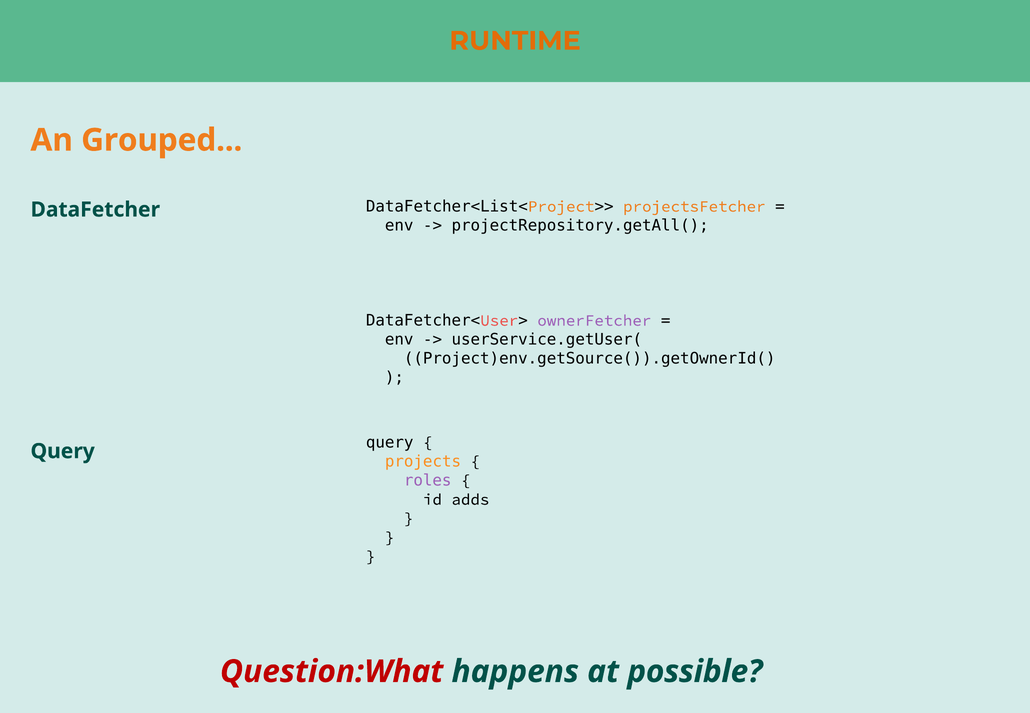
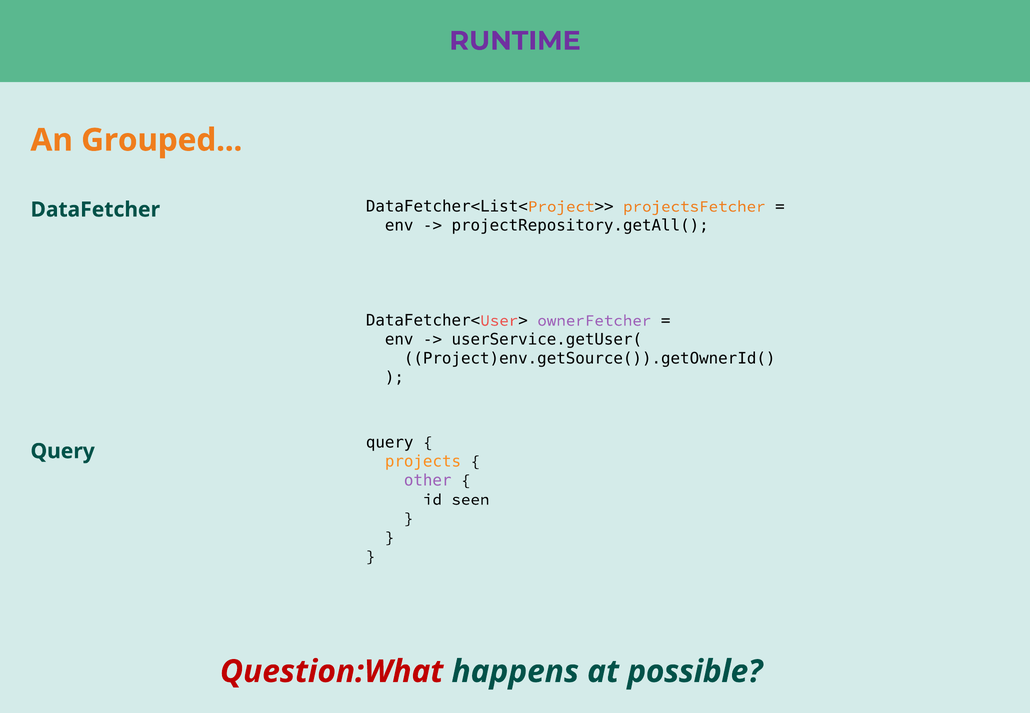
RUNTIME colour: orange -> purple (515, 41)
roles: roles -> other (428, 481)
adds: adds -> seen (470, 500)
